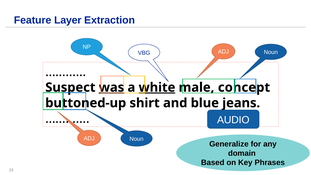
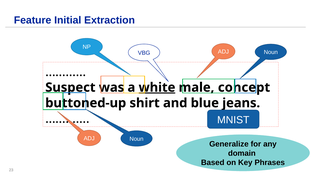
Layer: Layer -> Initial (68, 20)
was underline: present -> none (112, 87)
AUDIO: AUDIO -> MNIST (233, 120)
